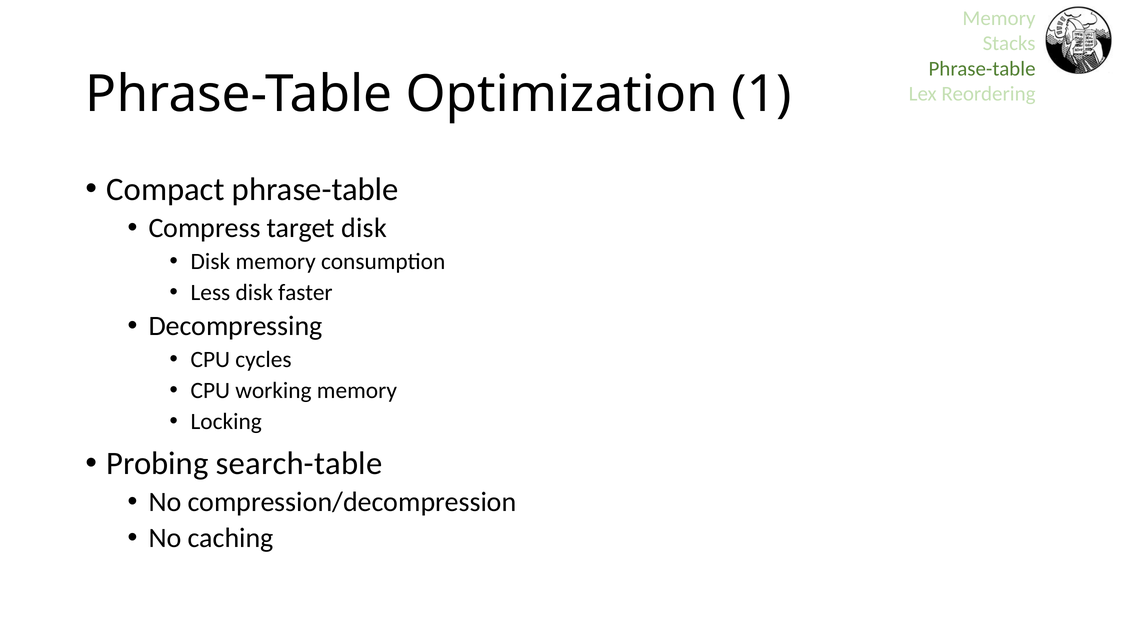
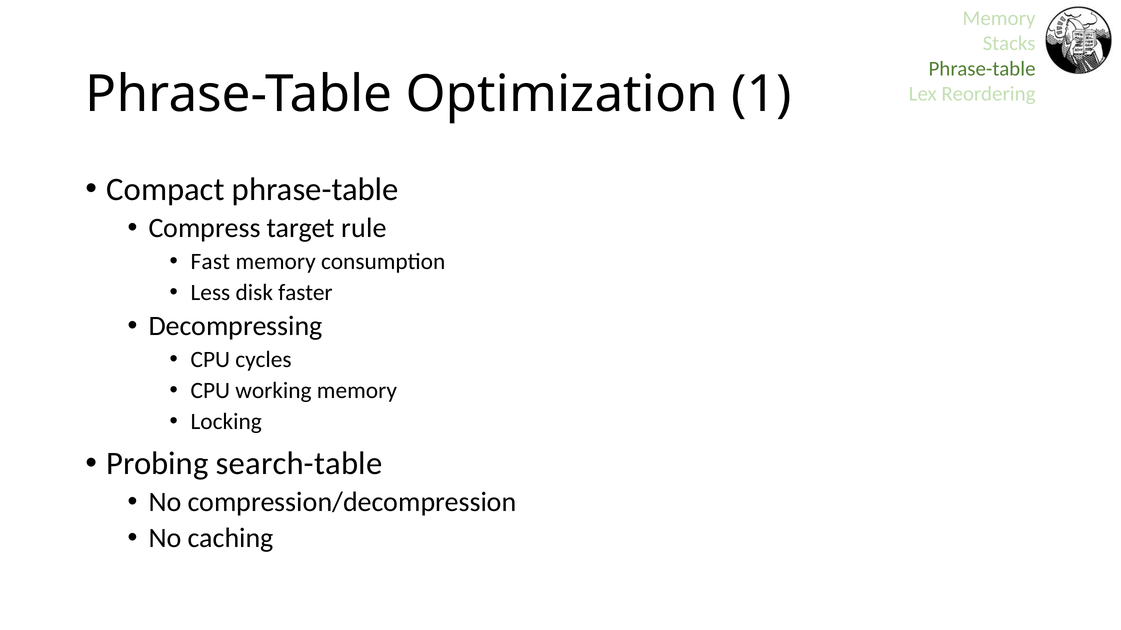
target disk: disk -> rule (364, 228)
Disk: Disk -> Fast (210, 262)
